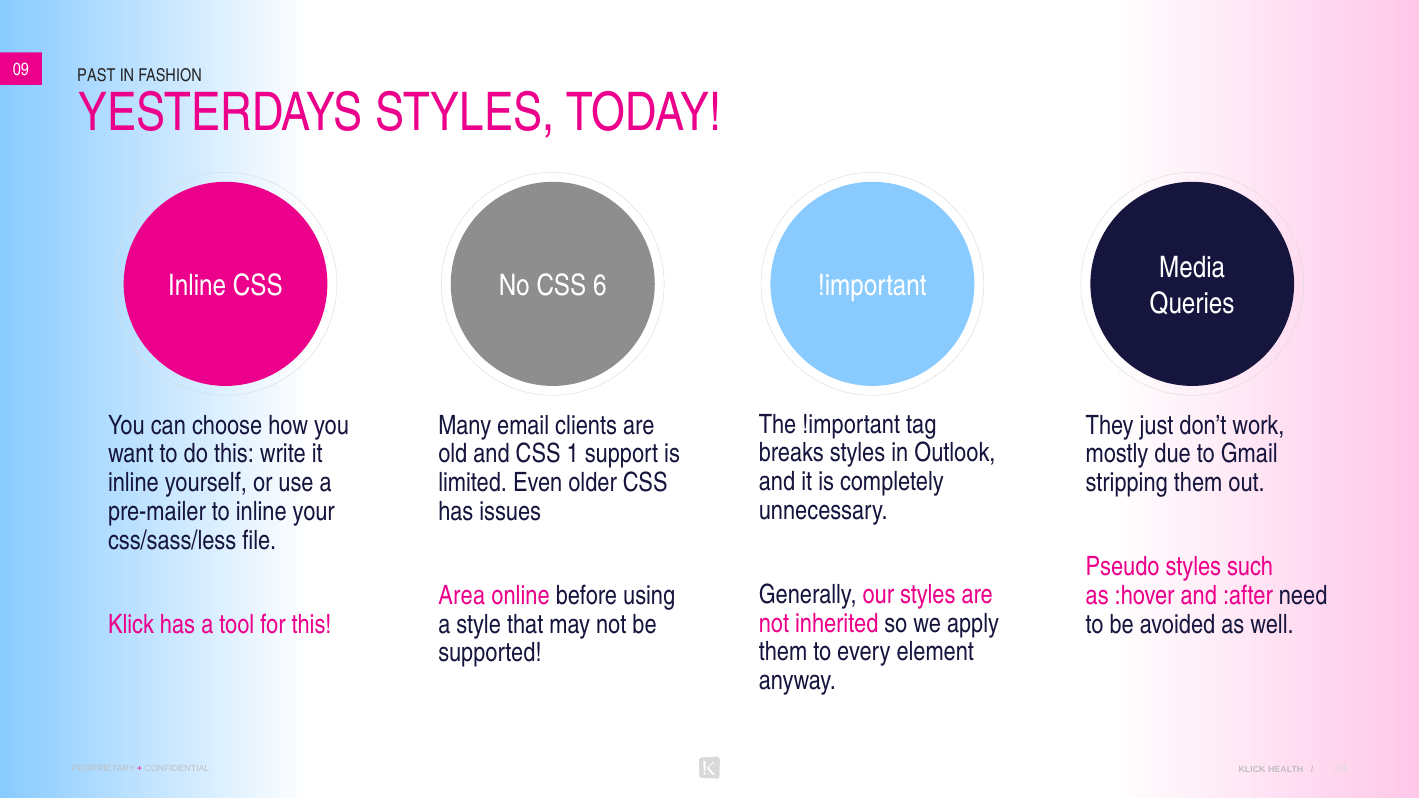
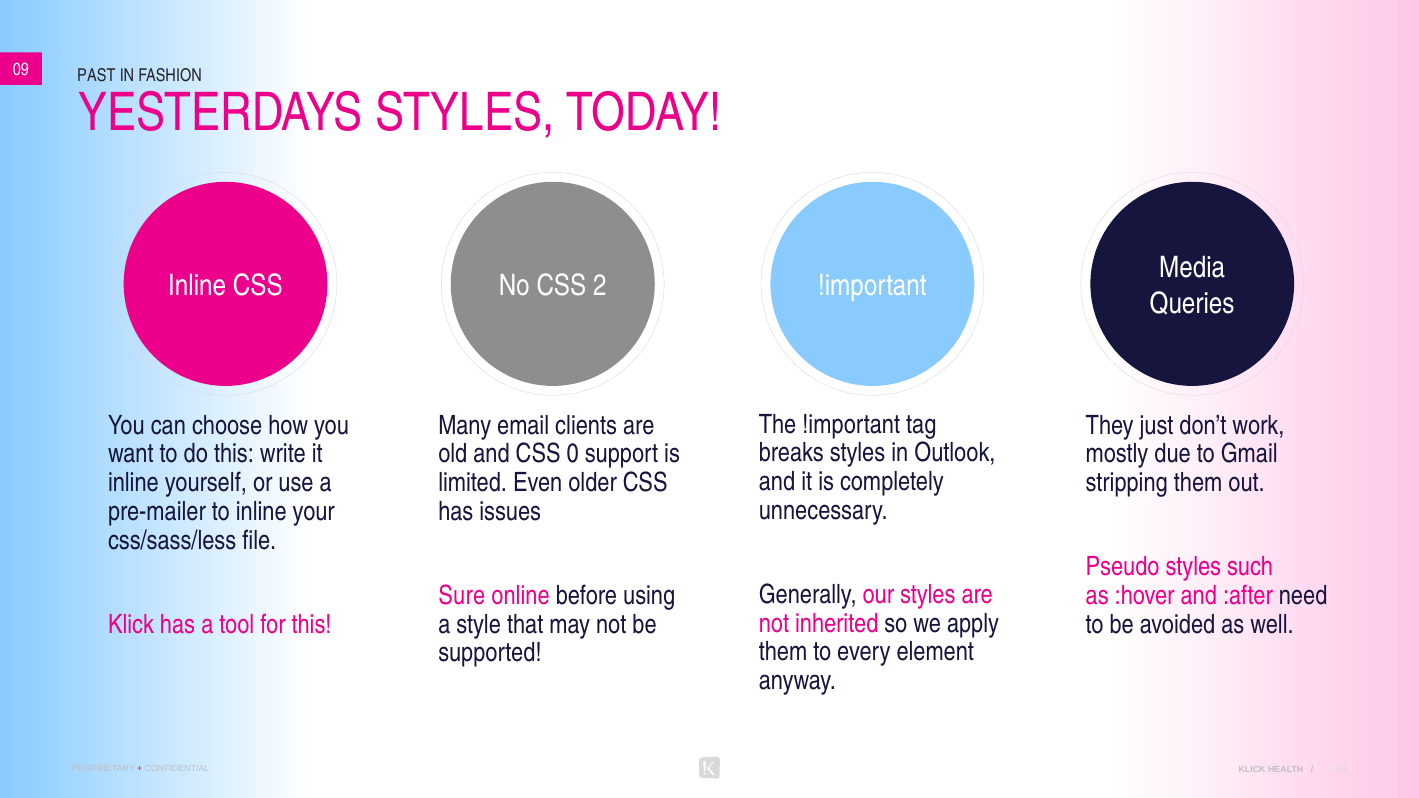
6: 6 -> 2 (600, 286)
1: 1 -> 0 (573, 454)
Area: Area -> Sure (462, 595)
